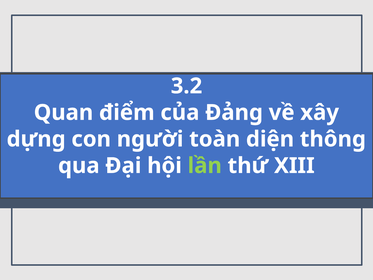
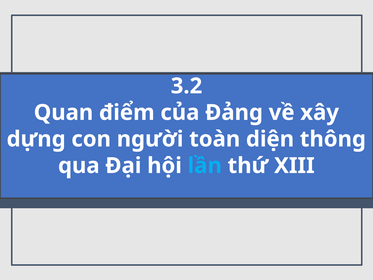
lần colour: light green -> light blue (205, 166)
